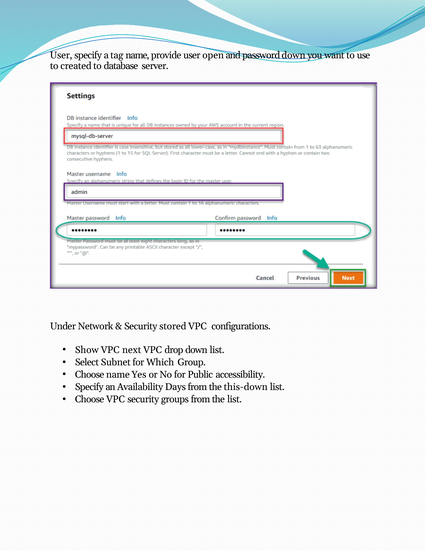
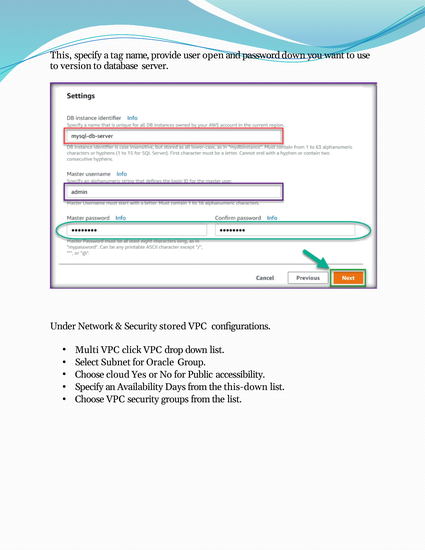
User: User -> This (61, 55)
created: created -> version (76, 66)
Show: Show -> Multi (87, 350)
next: next -> click (132, 350)
Which: Which -> Oracle (160, 362)
Choose name: name -> cloud (118, 375)
